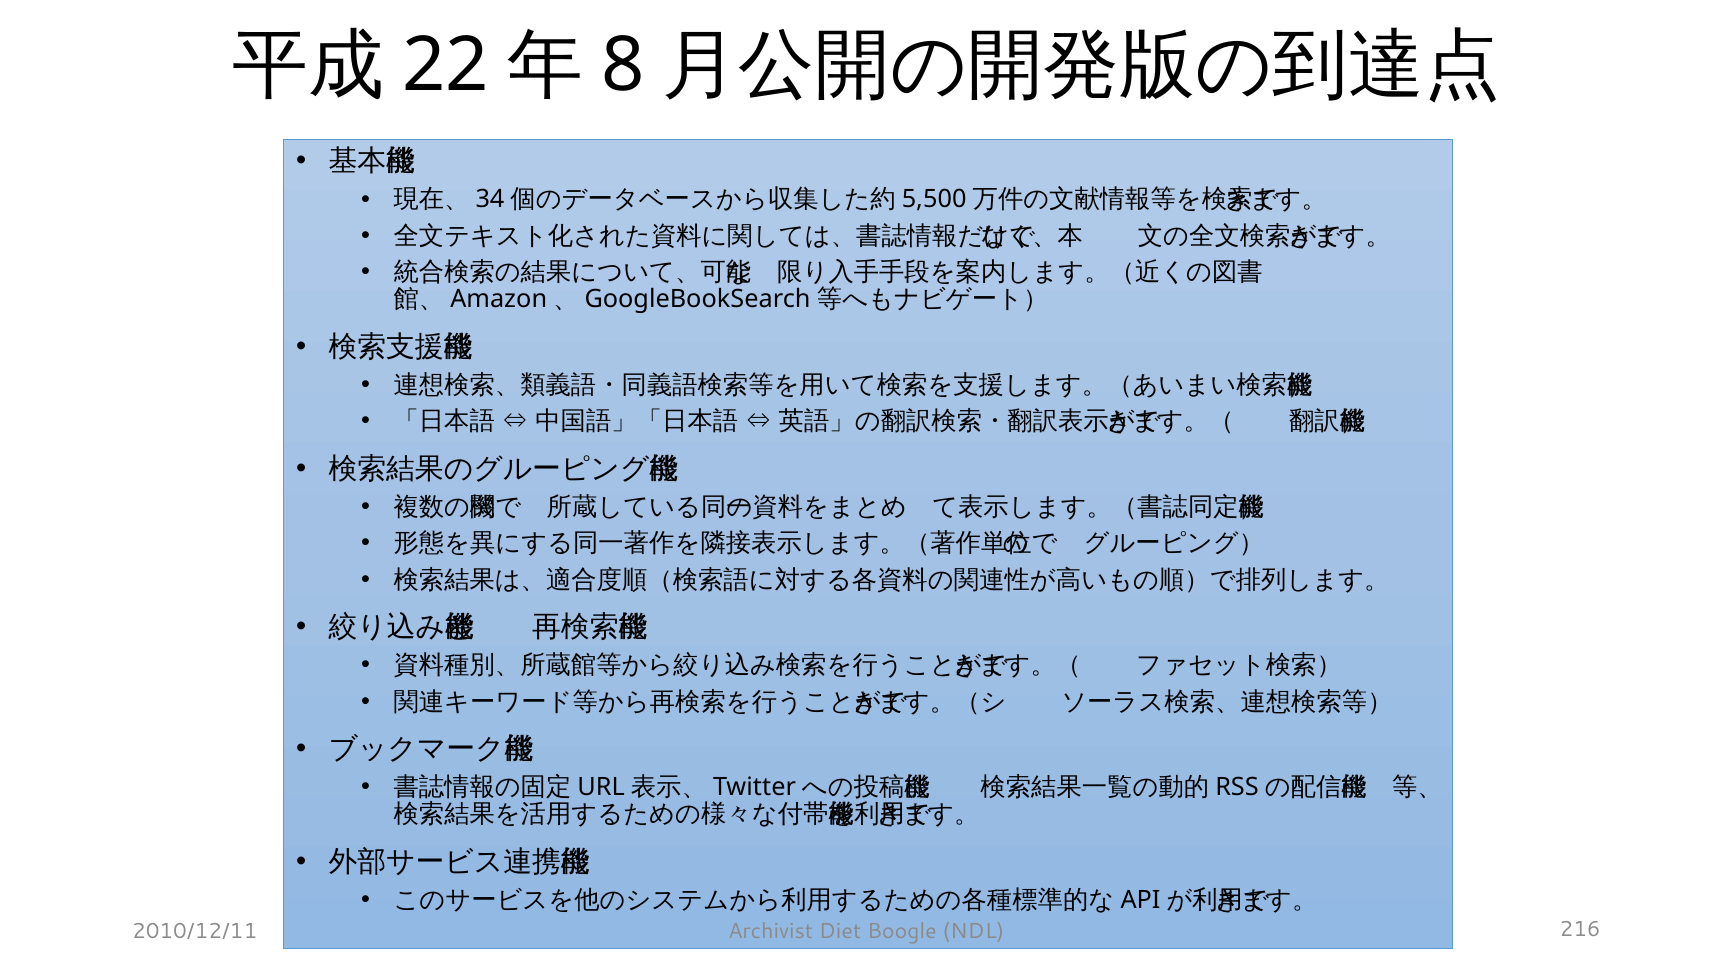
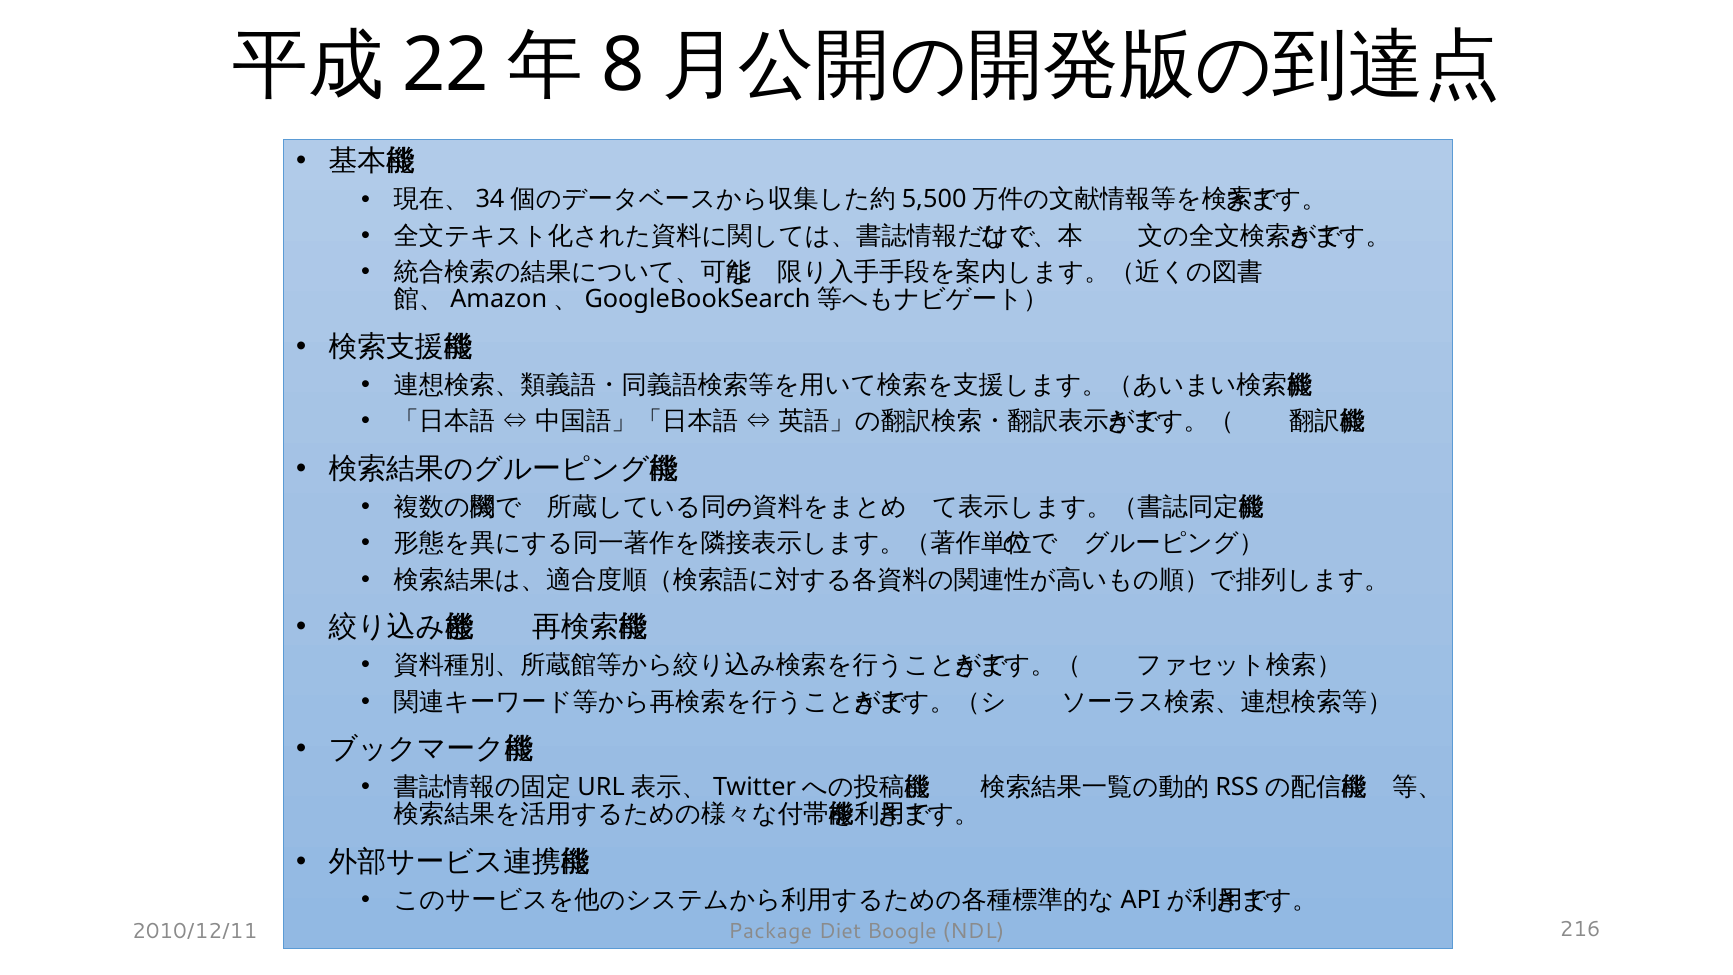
Archivist: Archivist -> Package (770, 931)
